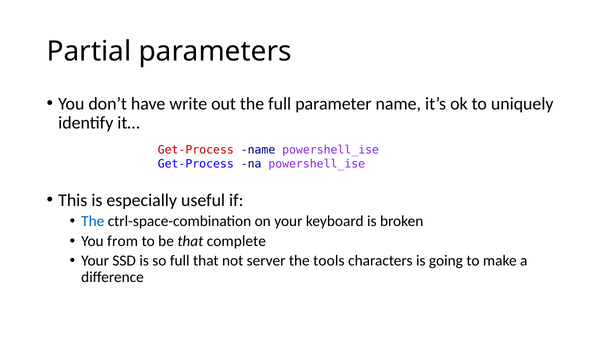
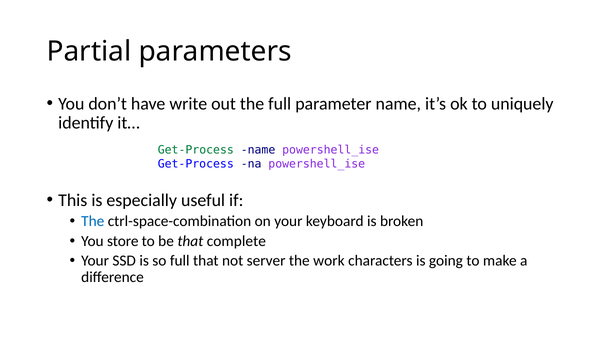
Get-Process colour: red -> green (196, 150)
from: from -> store (123, 241)
tools: tools -> work (329, 261)
